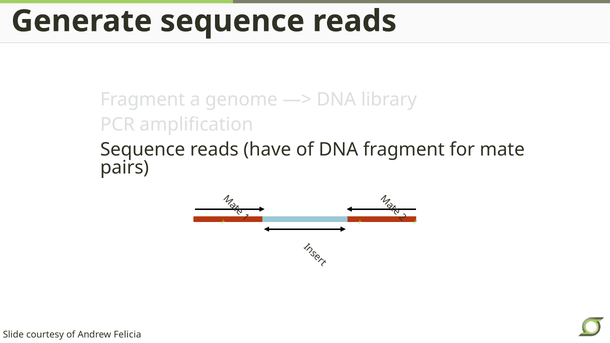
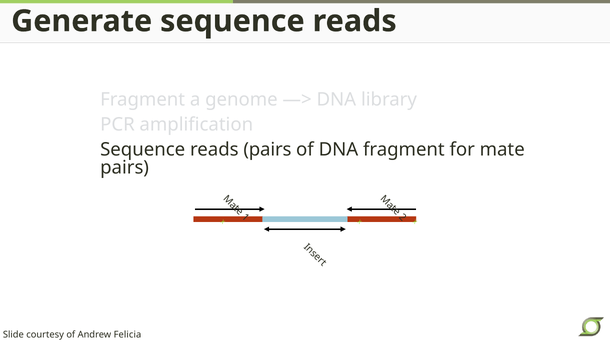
reads have: have -> pairs (267, 150)
